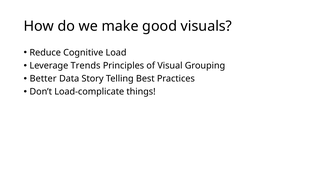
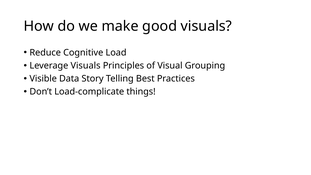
Leverage Trends: Trends -> Visuals (86, 66)
Better: Better -> Visible (43, 79)
